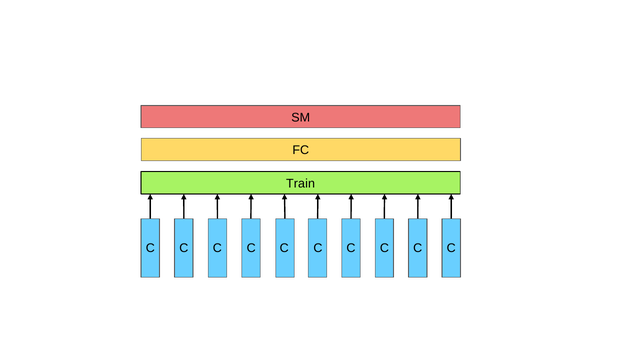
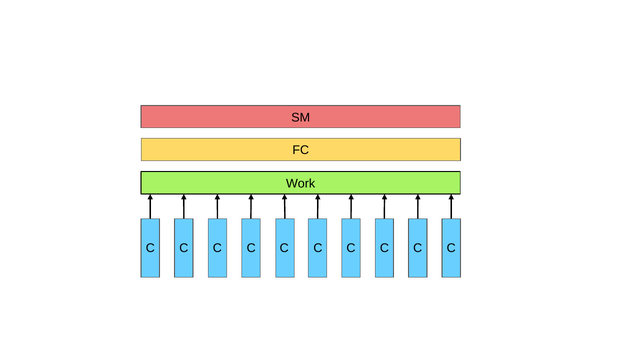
Train: Train -> Work (301, 183)
